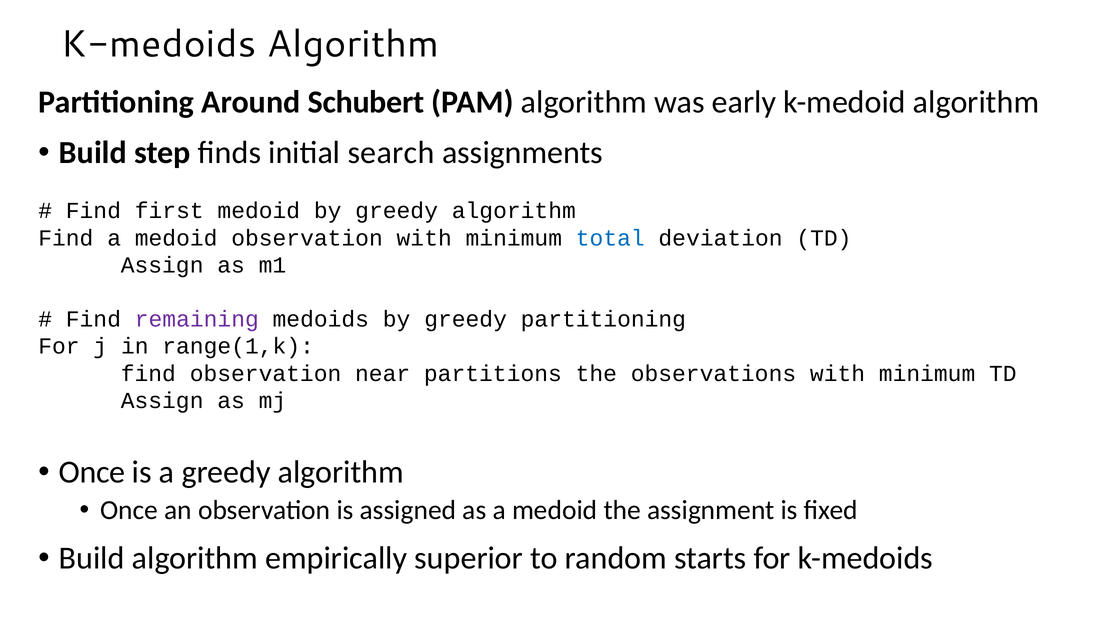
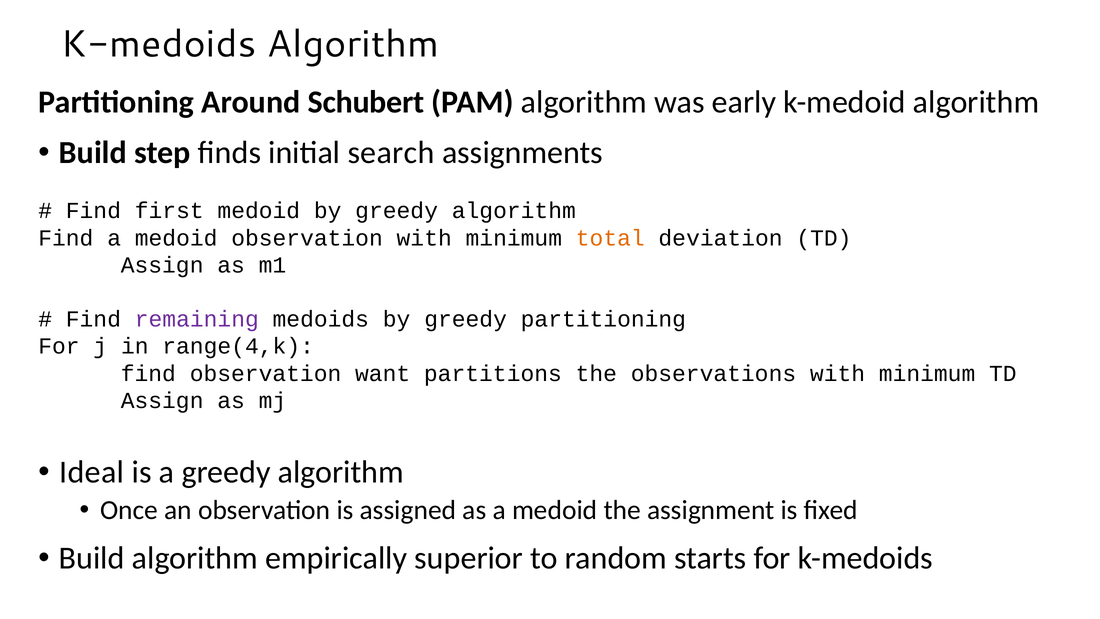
total colour: blue -> orange (610, 238)
range(1,k: range(1,k -> range(4,k (238, 346)
near: near -> want (383, 373)
Once: Once -> Ideal (92, 472)
